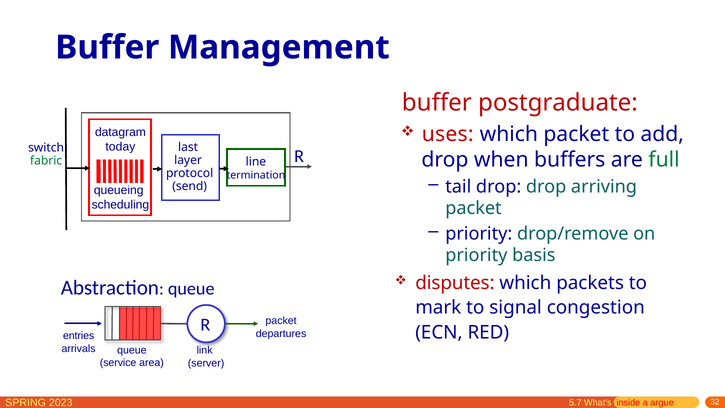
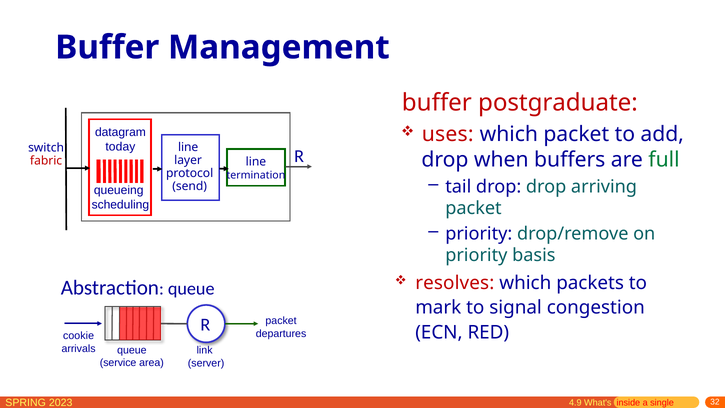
last: last -> line (188, 147)
fabric colour: green -> red (46, 161)
disputes: disputes -> resolves (455, 283)
entries: entries -> cookie (79, 336)
5.7: 5.7 -> 4.9 (575, 403)
argue: argue -> single (662, 403)
